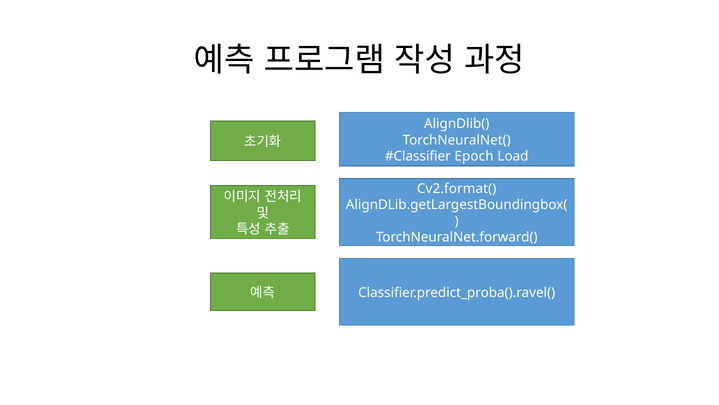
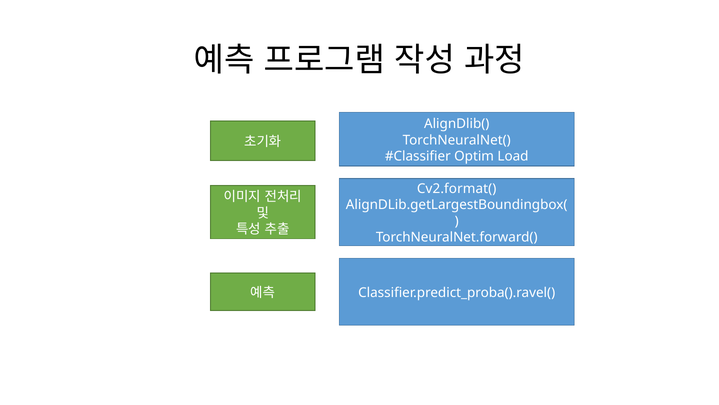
Epoch: Epoch -> Optim (474, 156)
